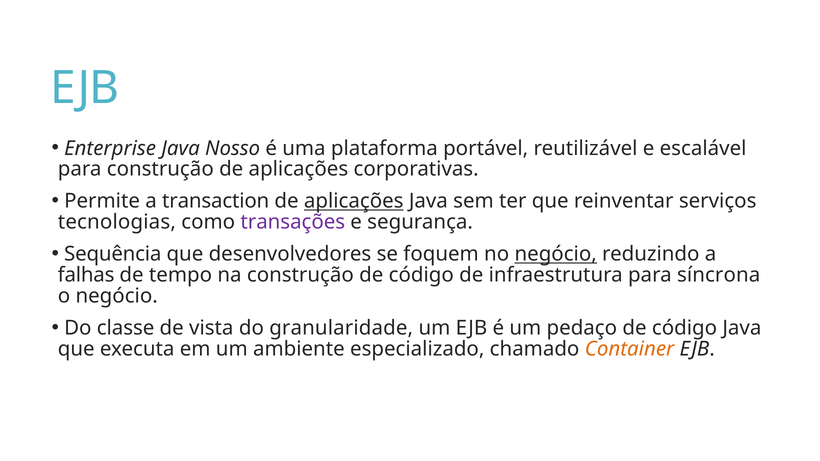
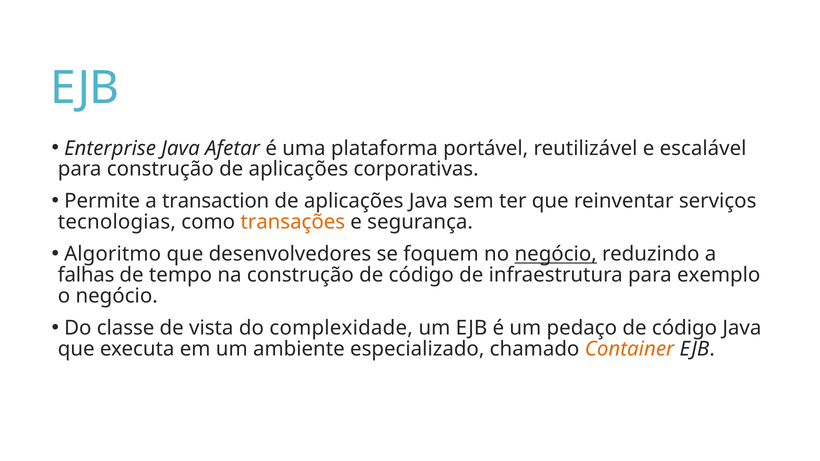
Nosso: Nosso -> Afetar (233, 148)
aplicações underline: present -> none (354, 201)
transações colour: purple -> orange (293, 222)
Sequência: Sequência -> Algoritmo (113, 254)
síncrona: síncrona -> exemplo (719, 275)
granularidade: granularidade -> complexidade (341, 328)
